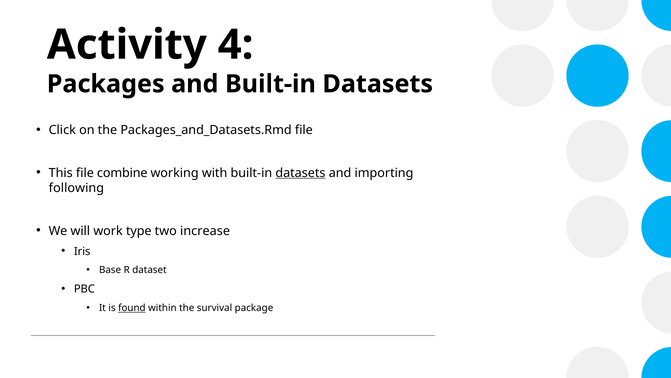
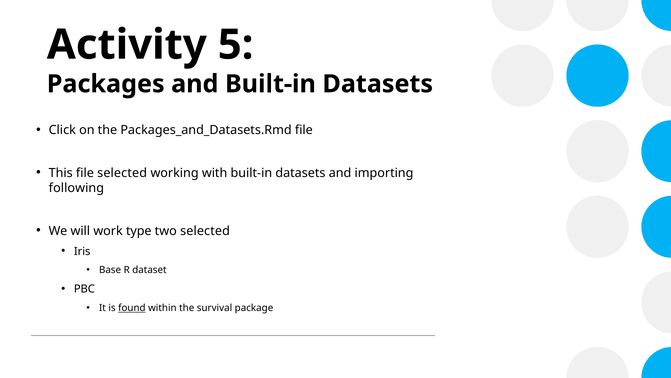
4: 4 -> 5 (236, 45)
file combine: combine -> selected (122, 173)
datasets underline: present -> none (300, 173)
two increase: increase -> selected (205, 231)
